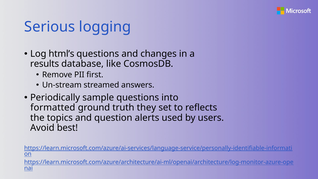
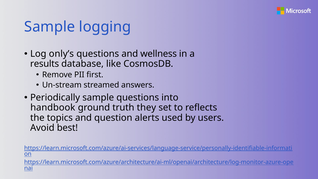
Serious: Serious -> Sample (50, 27)
html’s: html’s -> only’s (61, 54)
changes: changes -> wellness (159, 54)
formatted: formatted -> handbook (53, 108)
